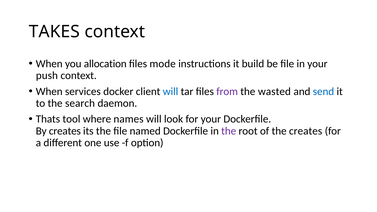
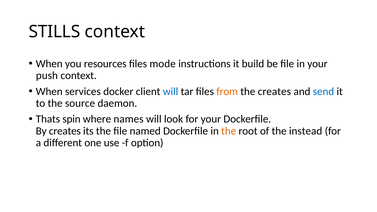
TAKES: TAKES -> STILLS (55, 32)
allocation: allocation -> resources (105, 64)
from colour: purple -> orange (227, 91)
the wasted: wasted -> creates (274, 91)
search: search -> source (80, 103)
tool: tool -> spin (72, 119)
the colour: purple -> orange (229, 131)
the creates: creates -> instead (306, 131)
